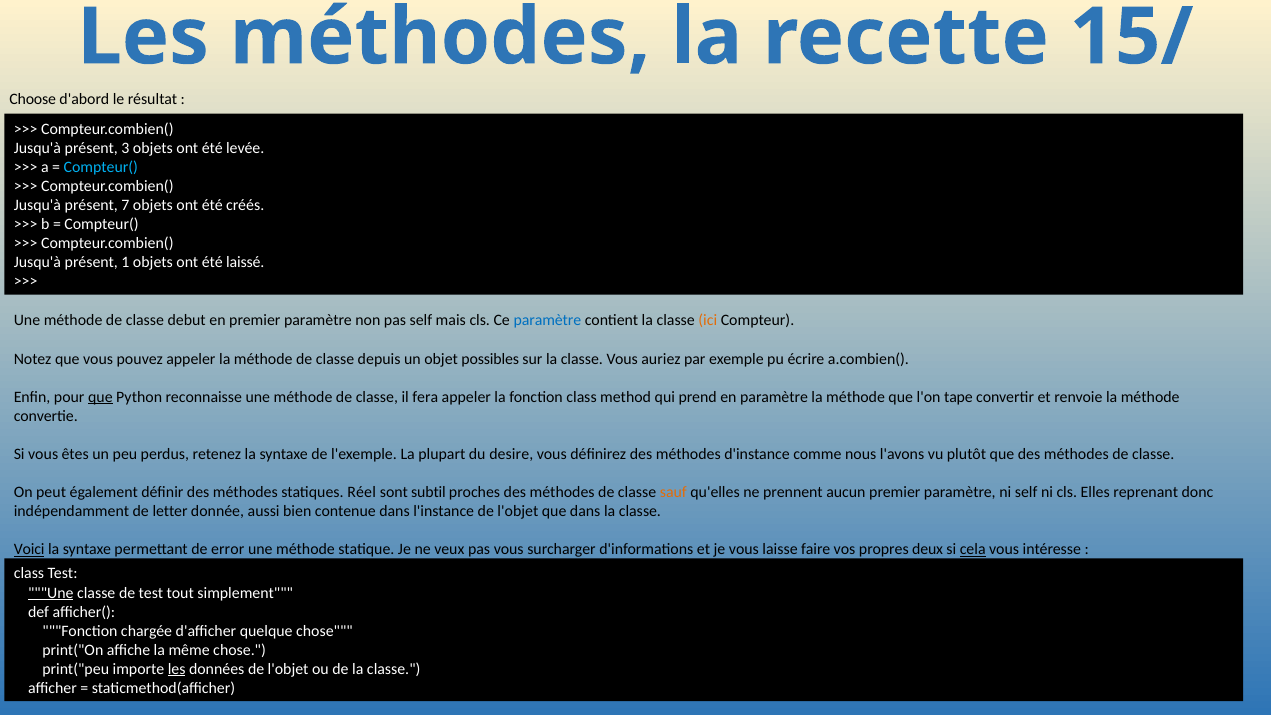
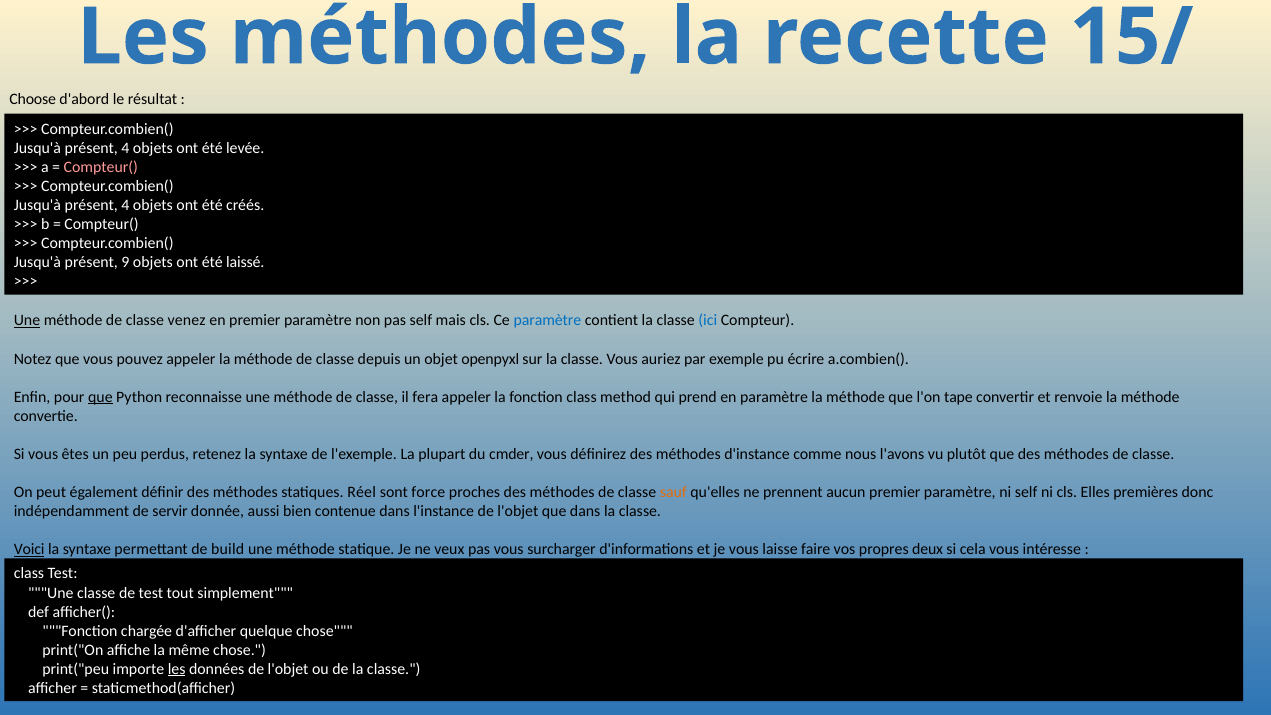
3: 3 -> 4 (125, 148)
Compteur( colour: light blue -> pink (101, 167)
7: 7 -> 4 (125, 205)
1: 1 -> 9 (125, 262)
Une underline: none -> present (27, 321)
debut: debut -> venez (187, 321)
ici colour: orange -> blue (708, 321)
possibles: possibles -> openpyxl (490, 359)
desire: desire -> cmder (511, 454)
subtil: subtil -> force (428, 492)
reprenant: reprenant -> premières (1146, 492)
letter: letter -> servir (170, 511)
error: error -> build (228, 549)
cela underline: present -> none (973, 549)
Une underline: present -> none (51, 593)
